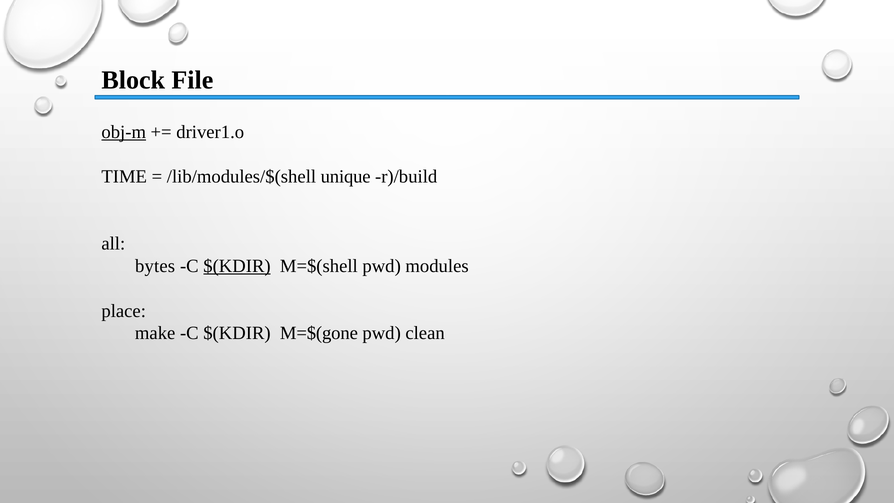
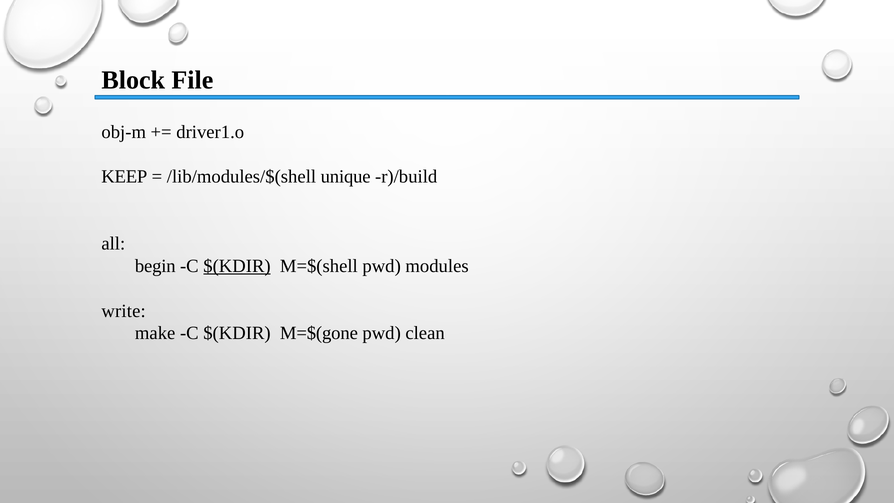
obj-m underline: present -> none (124, 132)
TIME: TIME -> KEEP (124, 177)
bytes: bytes -> begin (155, 266)
place: place -> write (124, 311)
